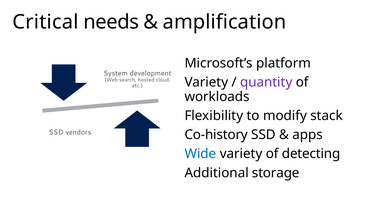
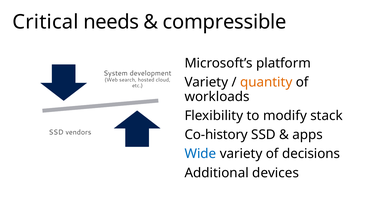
amplification: amplification -> compressible (225, 22)
quantity colour: purple -> orange (266, 82)
detecting: detecting -> decisions (311, 154)
storage: storage -> devices (276, 173)
